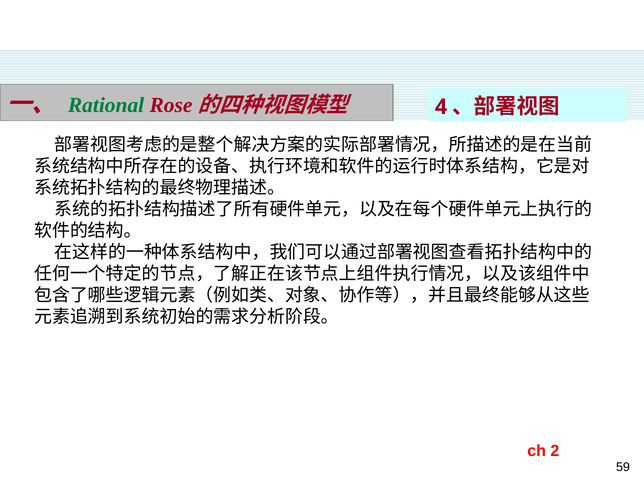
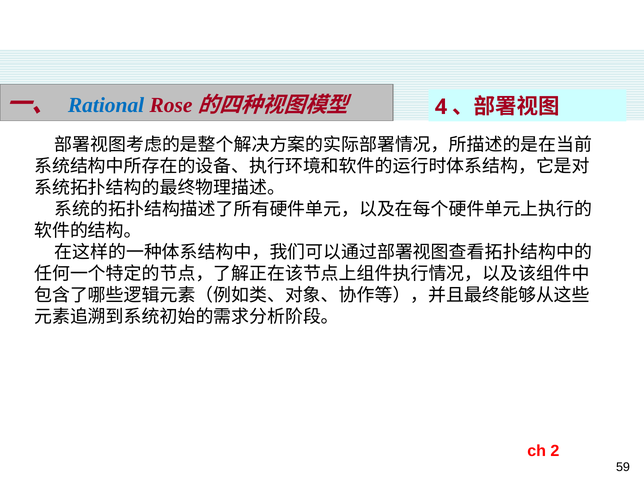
Rational colour: green -> blue (106, 105)
